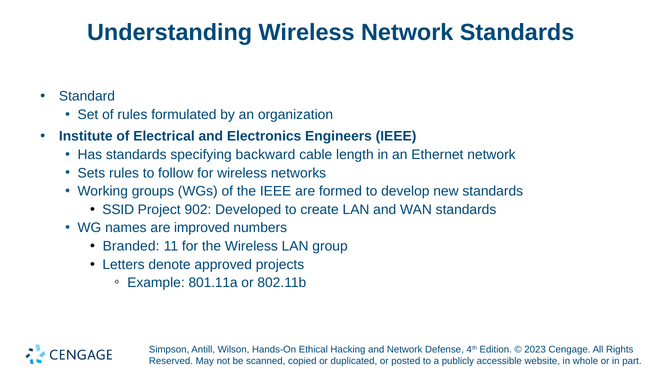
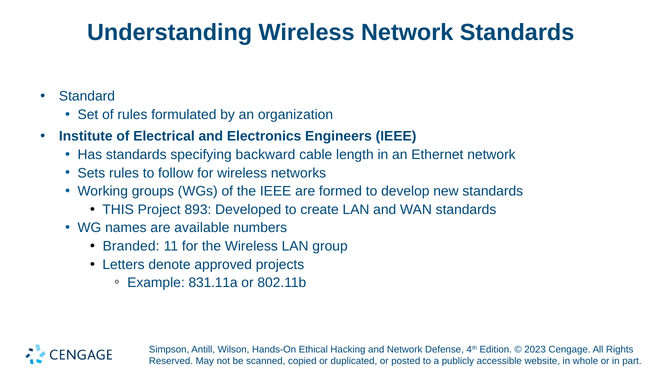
SSID: SSID -> THIS (118, 210)
902: 902 -> 893 (198, 210)
improved: improved -> available (202, 228)
801.11a: 801.11a -> 831.11a (213, 283)
